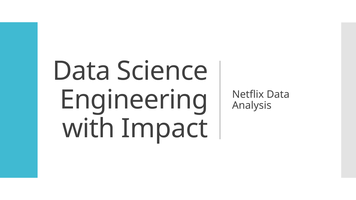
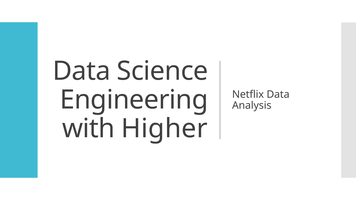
Impact: Impact -> Higher (164, 129)
